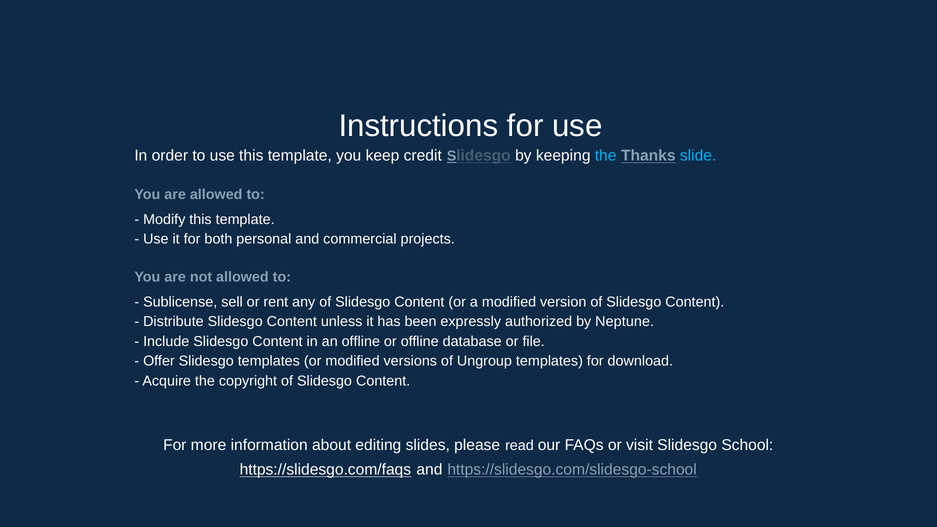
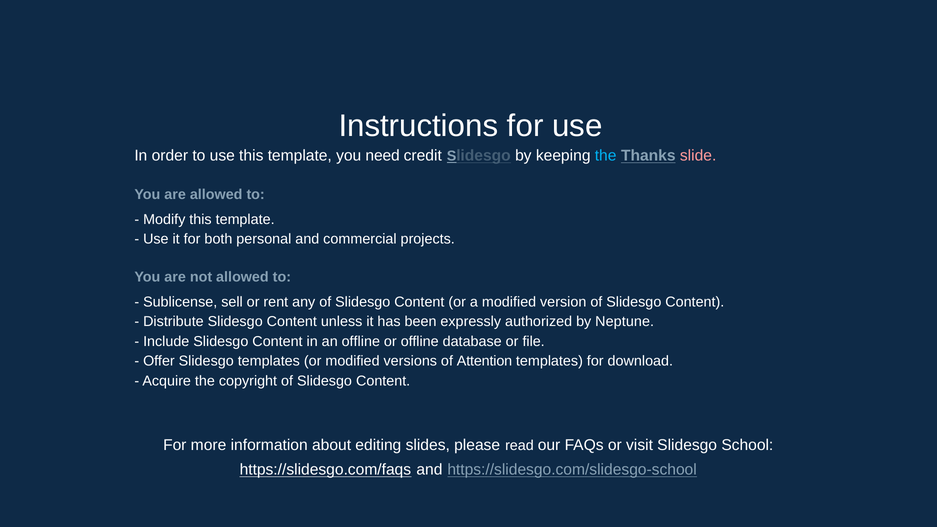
keep: keep -> need (383, 156)
slide colour: light blue -> pink (698, 156)
Ungroup: Ungroup -> Attention (485, 361)
